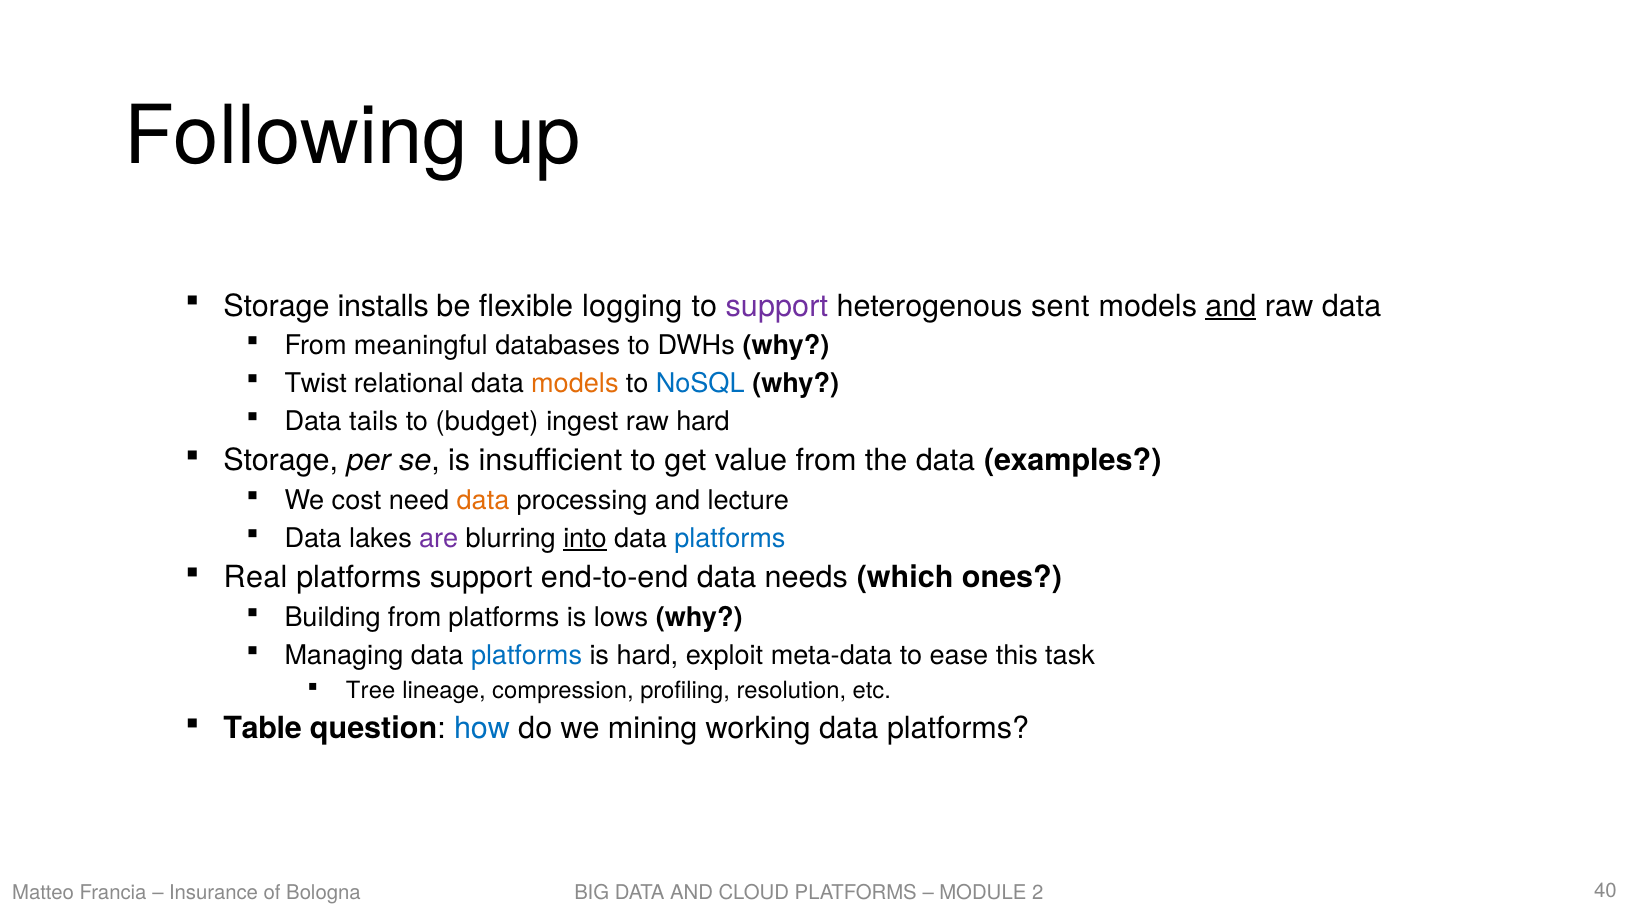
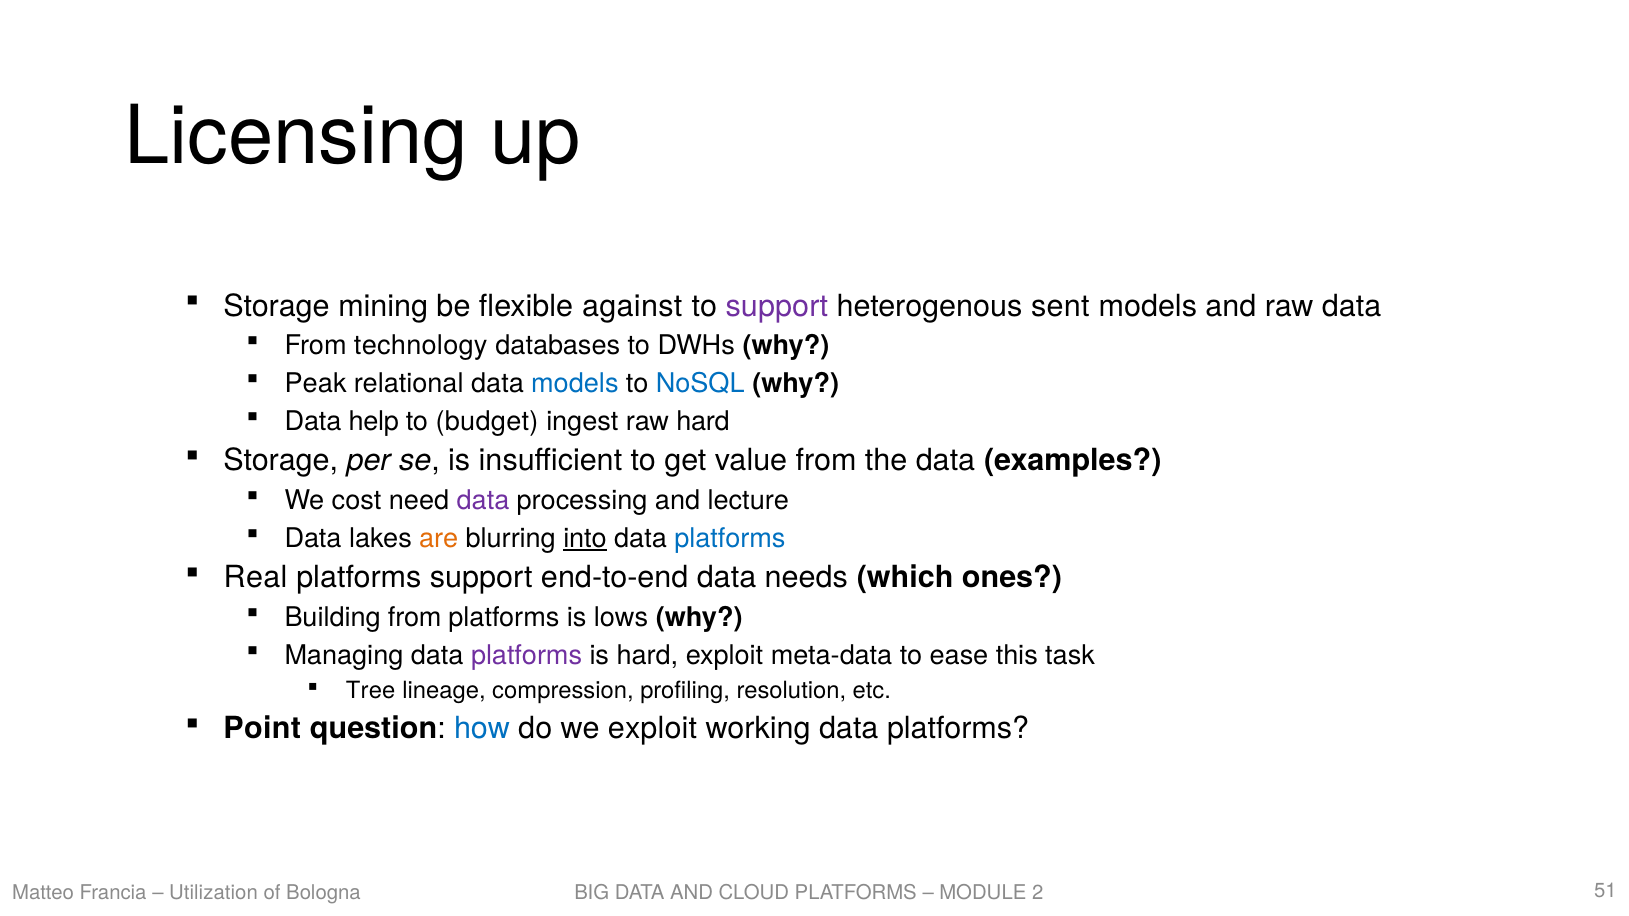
Following: Following -> Licensing (296, 137)
installs: installs -> mining (383, 306)
logging: logging -> against (632, 306)
and underline: present -> none (1231, 306)
meaningful: meaningful -> technology (421, 346)
Twist: Twist -> Peak (316, 384)
models colour: orange -> blue (575, 384)
tails: tails -> help (374, 421)
data colour: orange -> purple (483, 501)
are colour: purple -> orange (439, 538)
platforms colour: blue -> purple (527, 655)
Table: Table -> Point (262, 729)
we mining: mining -> exploit (653, 729)
Insurance: Insurance -> Utilization (213, 893)
40: 40 -> 51 (1605, 891)
